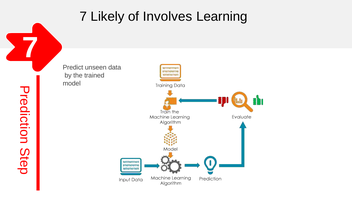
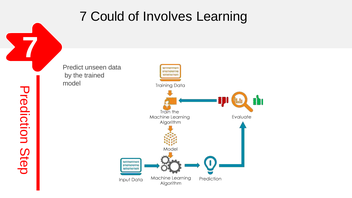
Likely: Likely -> Could (108, 17)
